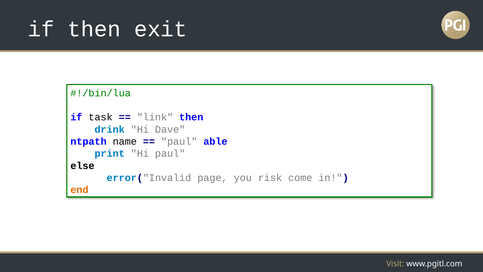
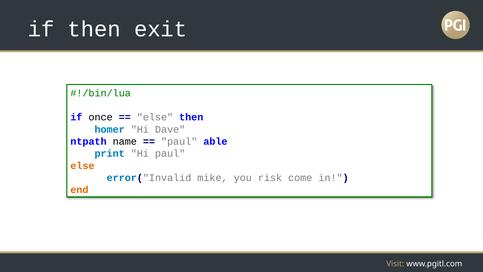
task: task -> once (101, 117)
link: link -> else (155, 117)
drink: drink -> homer (110, 129)
else colour: black -> orange (82, 166)
page: page -> mike (212, 178)
